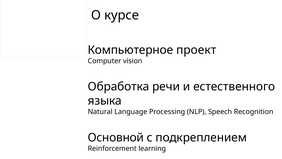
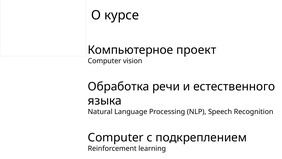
Основной: Основной -> Computer (116, 137)
